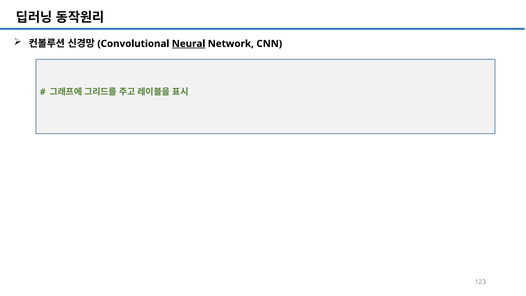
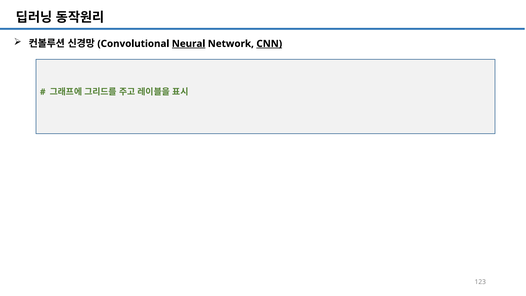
CNN underline: none -> present (269, 44)
